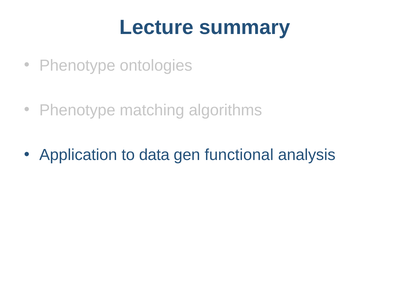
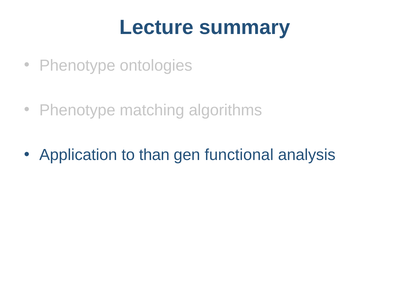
data: data -> than (154, 155)
